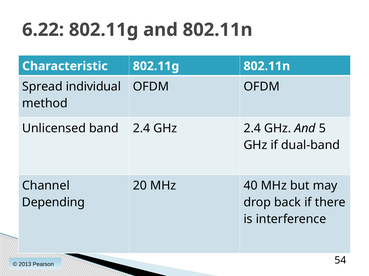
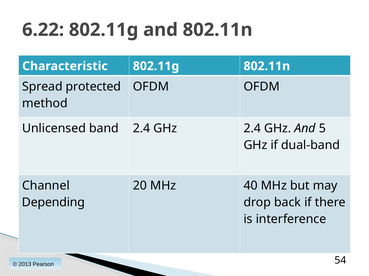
individual: individual -> protected (93, 87)
